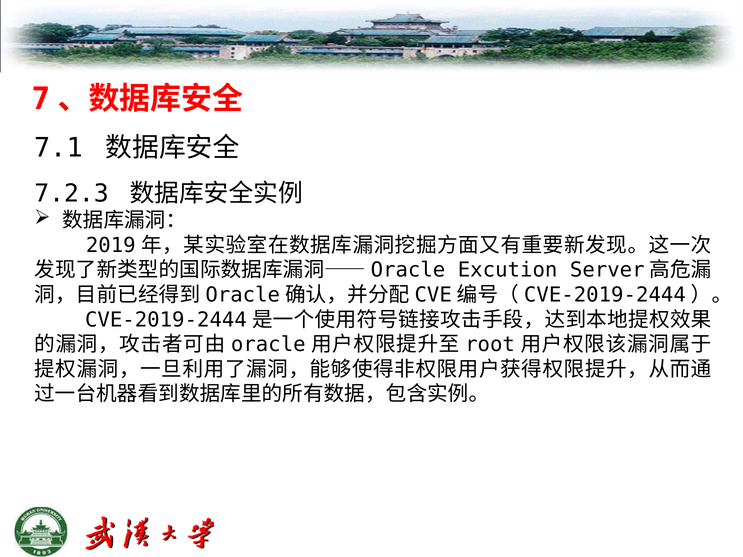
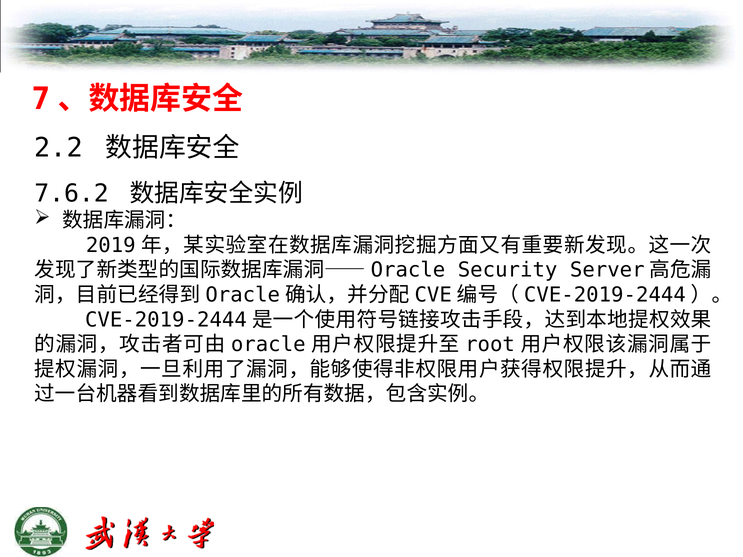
7.1: 7.1 -> 2.2 (59, 148)
7.2.3: 7.2.3 -> 7.6.2 (72, 194)
Excution: Excution -> Security (508, 270)
